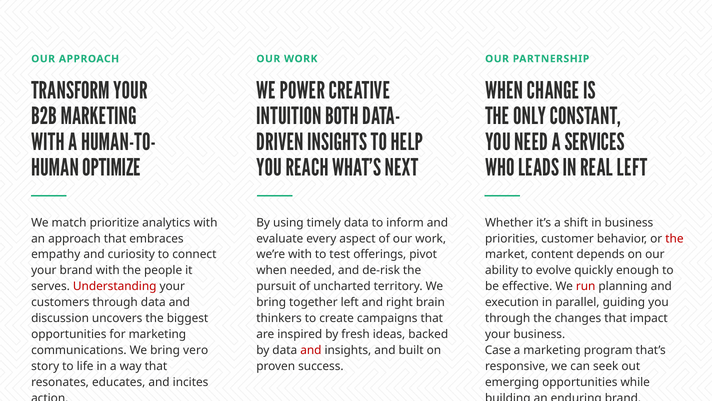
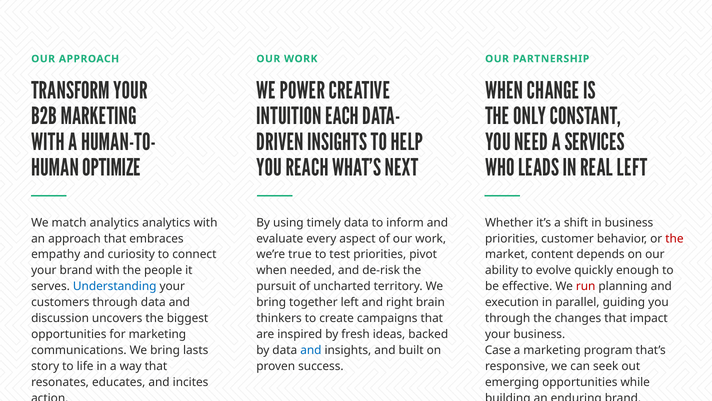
BOTH: BOTH -> EACH (342, 116)
match prioritize: prioritize -> analytics (114, 222)
we’re with: with -> true (300, 254)
test offerings: offerings -> priorities (380, 254)
Understanding colour: red -> blue (115, 286)
vero: vero -> lasts (196, 350)
and colour: red -> blue (311, 350)
